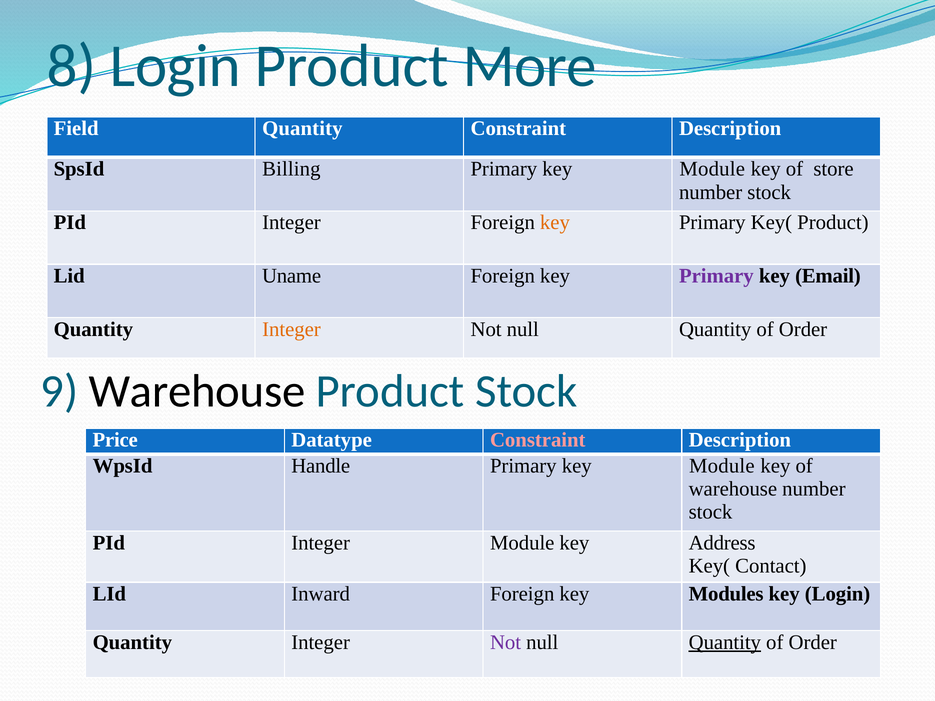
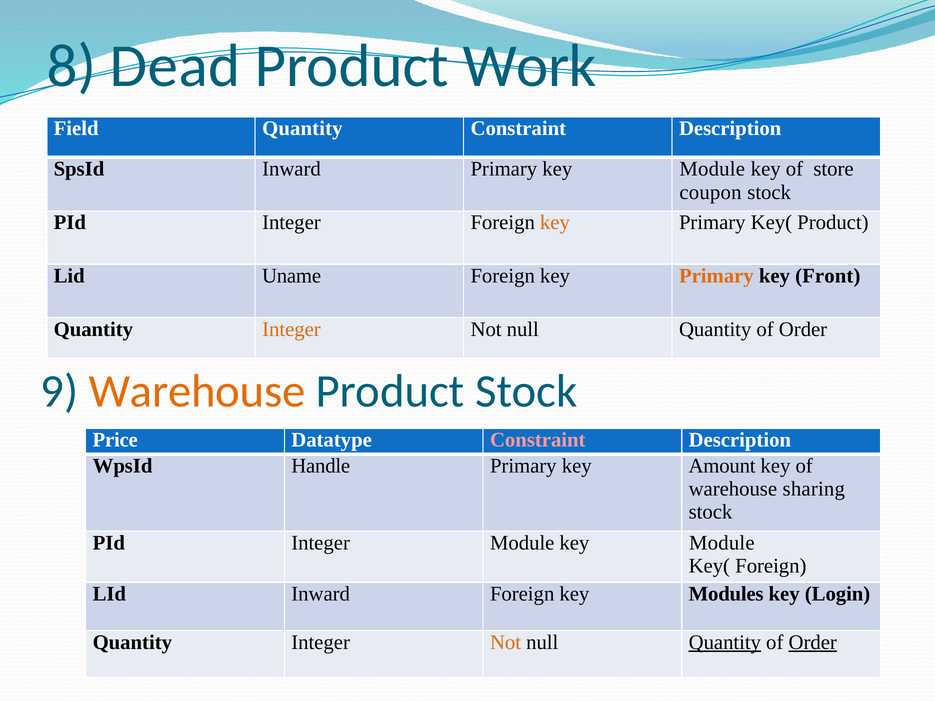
8 Login: Login -> Dead (175, 66)
More: More -> Work (530, 66)
SpsId Billing: Billing -> Inward (291, 169)
number: number -> coupon (710, 192)
Primary colour: purple -> orange (716, 276)
Email: Email -> Front (828, 276)
Warehouse colour: black -> orange (197, 392)
Module: Module -> Amount (722, 466)
warehouse number: number -> sharing (814, 489)
Address: Address -> Module (722, 543)
Key( Contact: Contact -> Foreign (771, 566)
Not colour: purple -> orange (506, 643)
Order underline: none -> present (813, 643)
